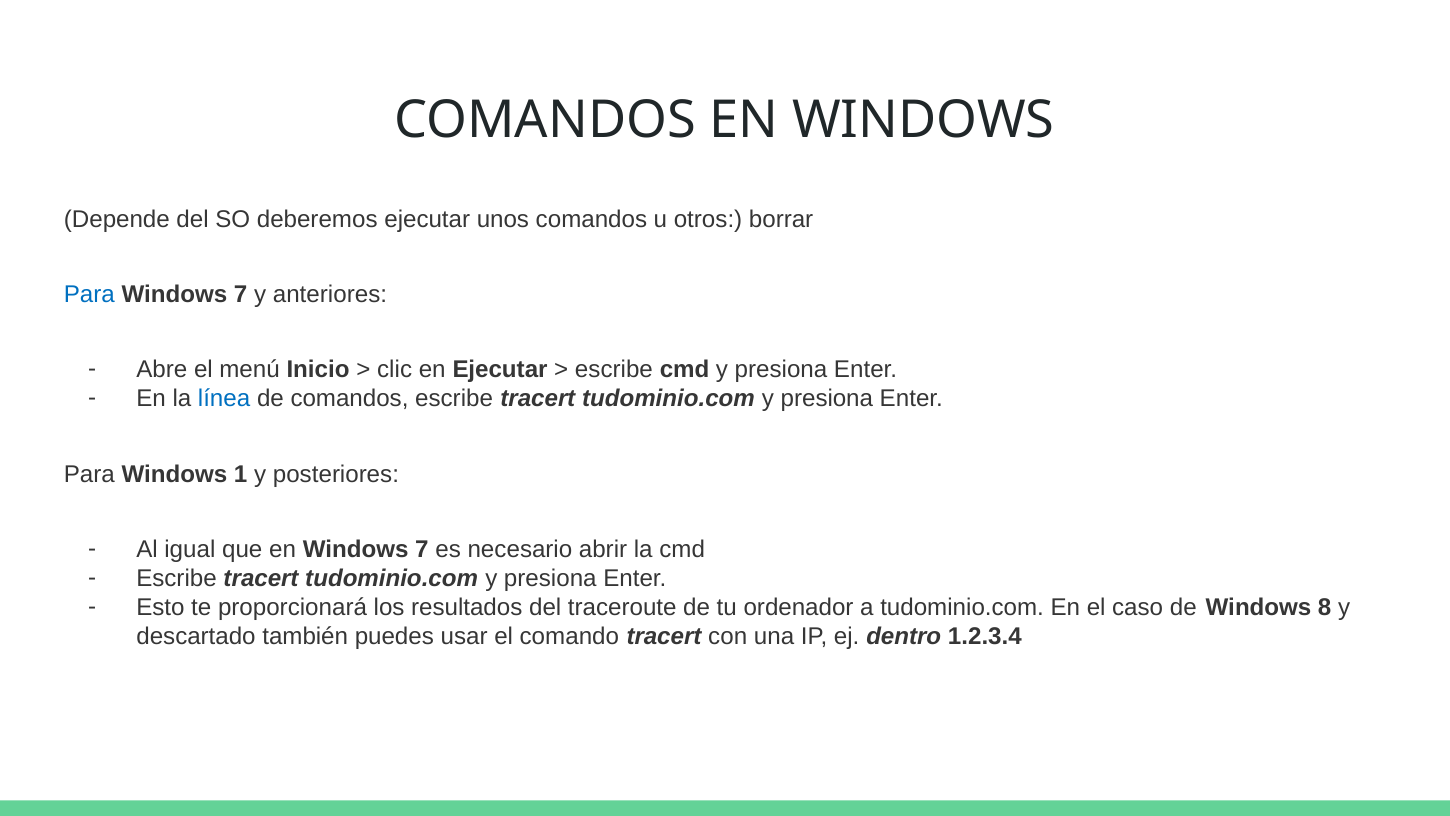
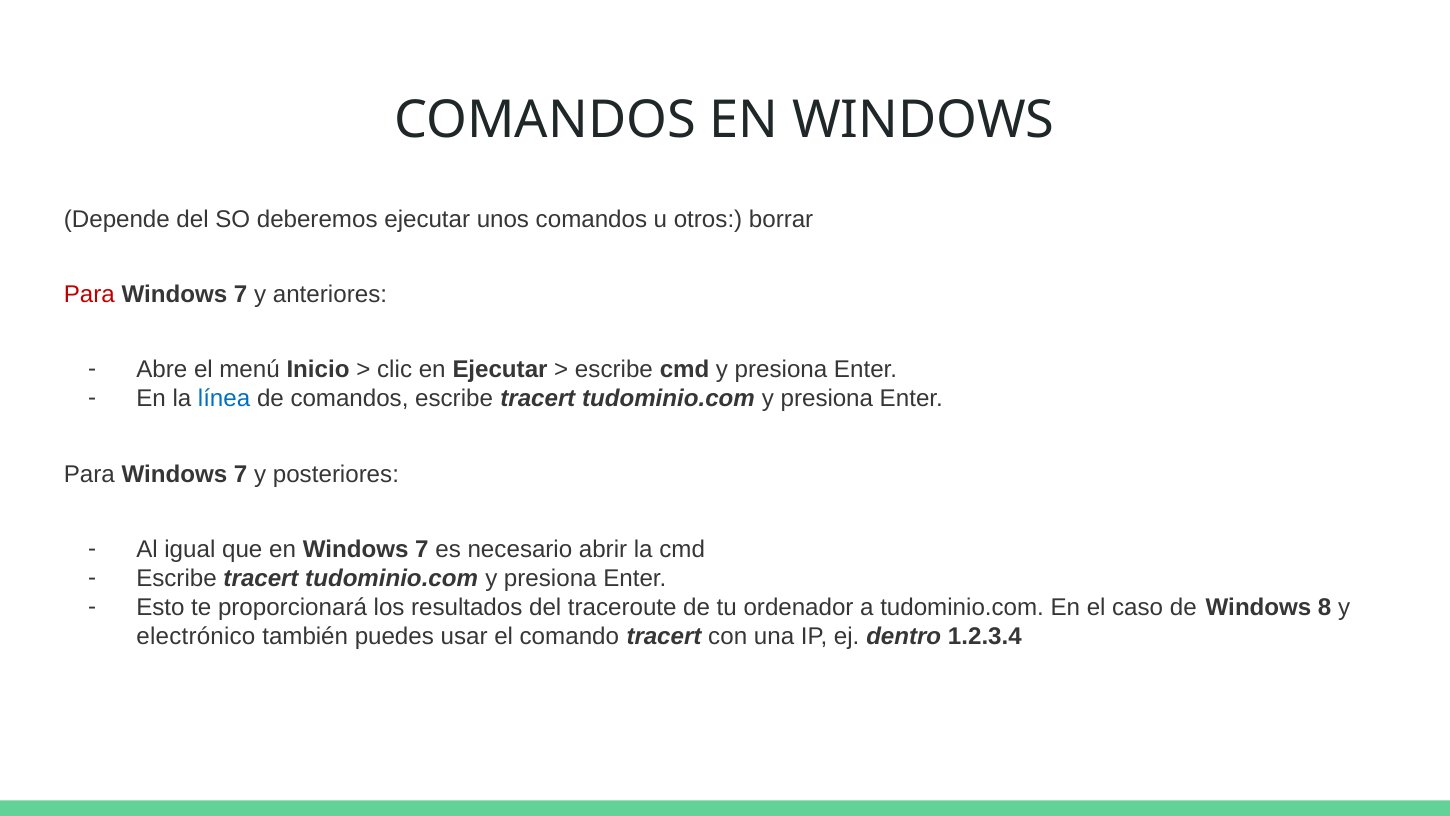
Para colour: blue -> red (89, 294)
1: 1 -> 7 (241, 474)
descartado: descartado -> electrónico (196, 636)
